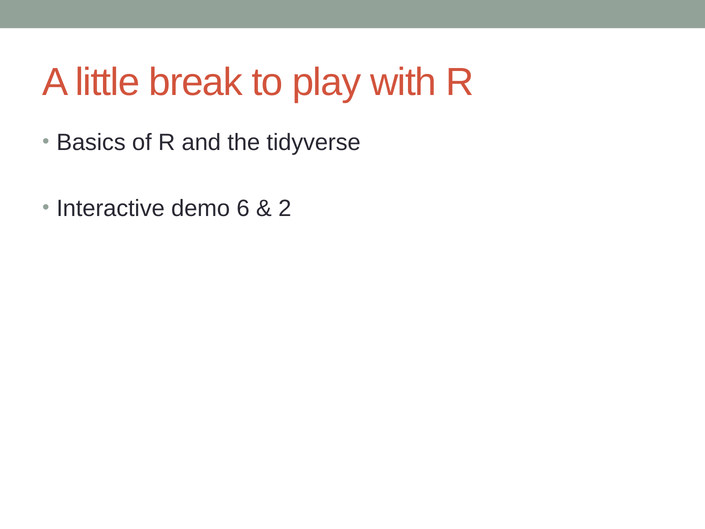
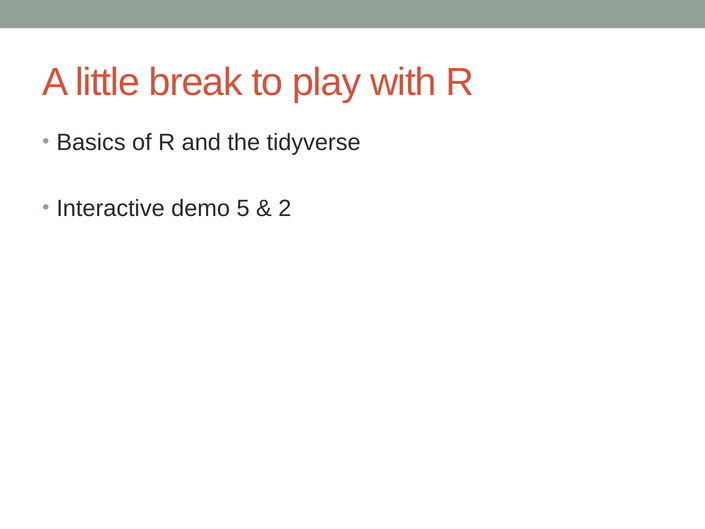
6: 6 -> 5 (243, 208)
